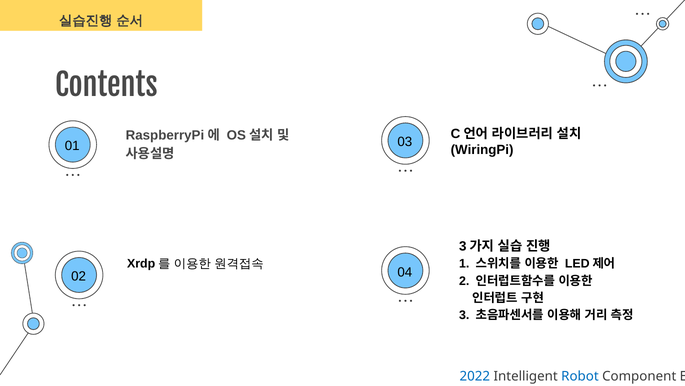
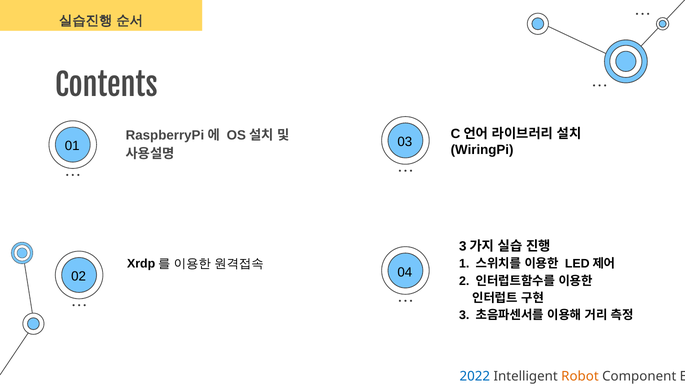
Robot colour: blue -> orange (580, 376)
